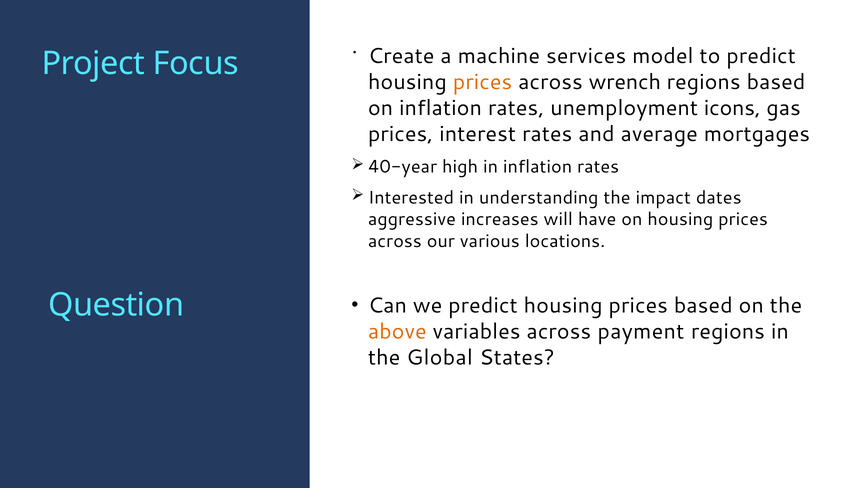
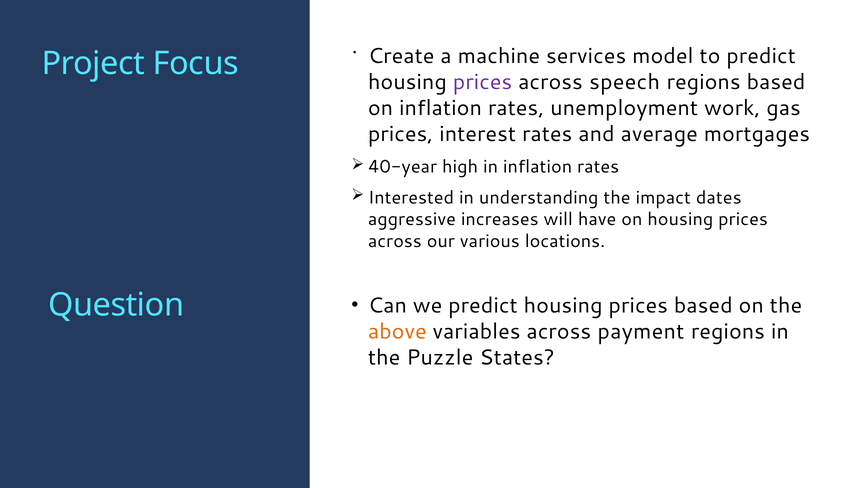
prices colour: orange -> purple (483, 82)
wrench: wrench -> speech (625, 82)
icons: icons -> work (732, 108)
Global: Global -> Puzzle (440, 358)
